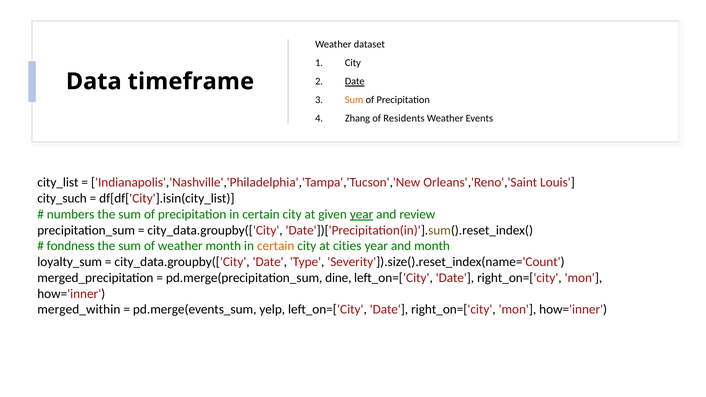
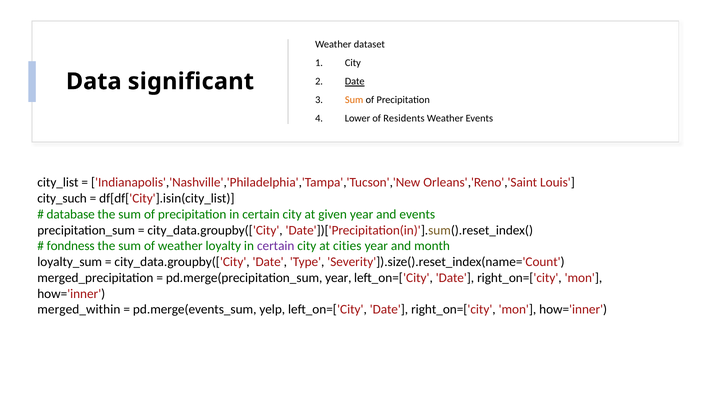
timeframe: timeframe -> significant (191, 81)
Zhang: Zhang -> Lower (358, 119)
numbers: numbers -> database (71, 214)
year underline: present -> none (362, 214)
and review: review -> events (417, 214)
weather month: month -> loyalty (223, 246)
certain colour: orange -> purple (276, 246)
pd.merge(precipitation_sum dine: dine -> year (338, 278)
